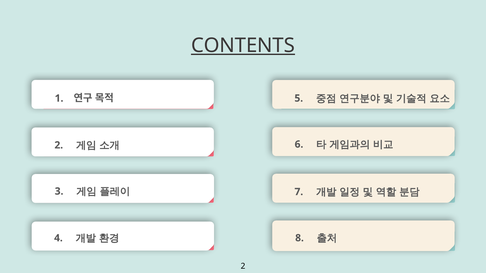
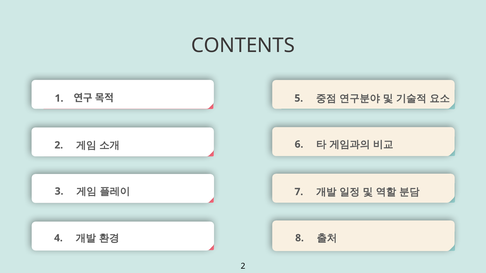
CONTENTS underline: present -> none (243, 46)
